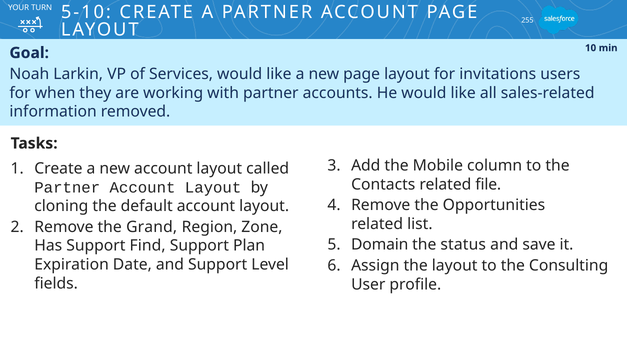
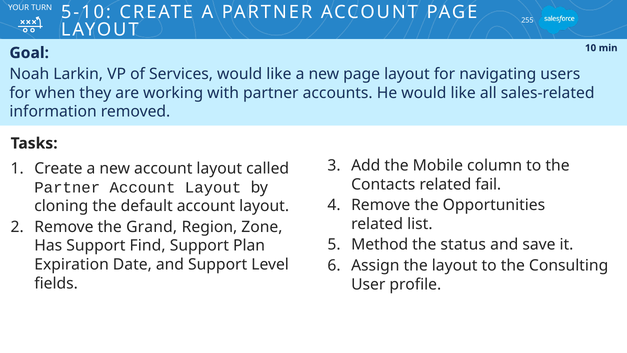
invitations: invitations -> navigating (498, 74)
file: file -> fail (488, 184)
Domain: Domain -> Method (380, 245)
